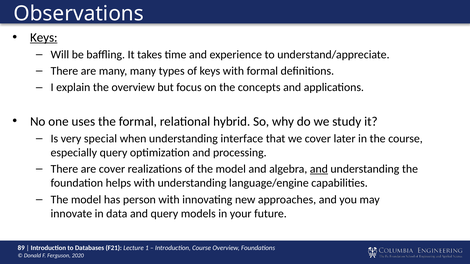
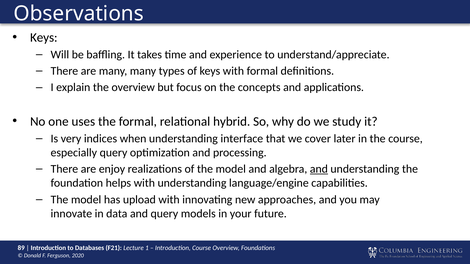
Keys underline: present -> none (44, 38)
special: special -> indices (101, 139)
are cover: cover -> enjoy (112, 169)
person: person -> upload (139, 200)
